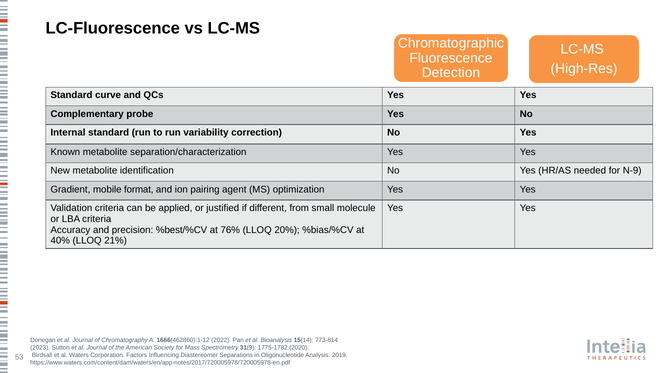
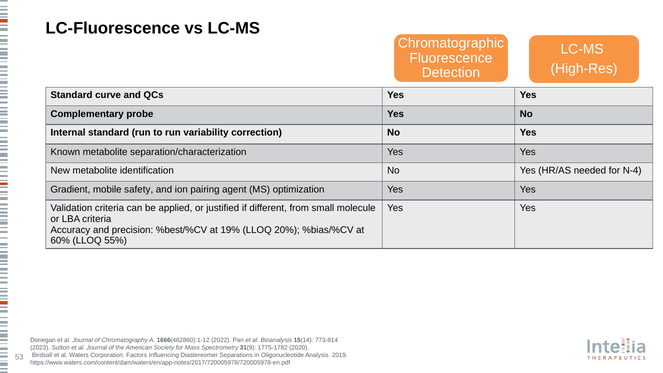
N-9: N-9 -> N-4 (632, 171)
format: format -> safety (139, 189)
76%: 76% -> 19% (230, 230)
40%: 40% -> 60% (60, 241)
21%: 21% -> 55% (116, 241)
